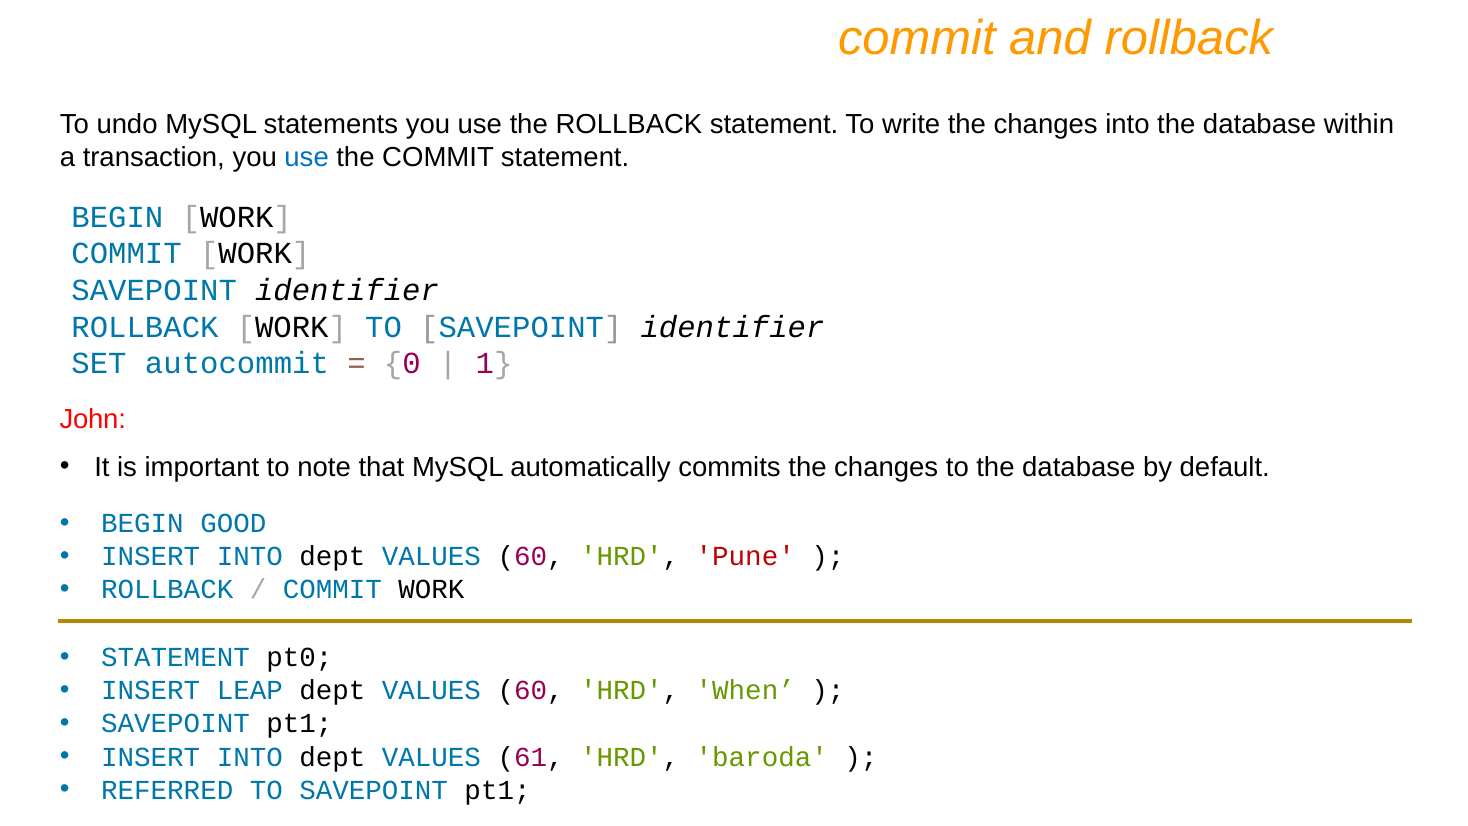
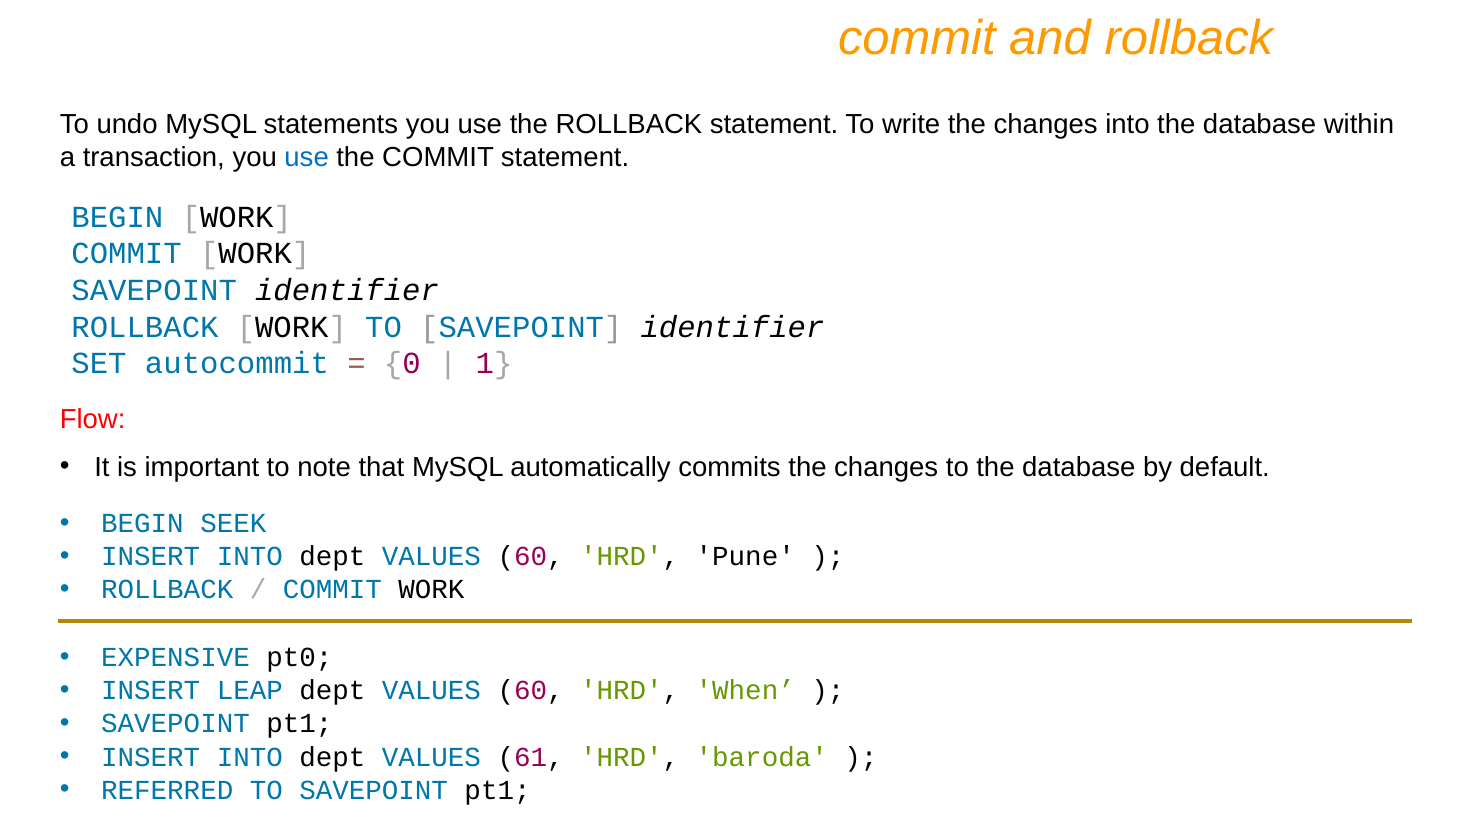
John: John -> Flow (93, 419)
GOOD: GOOD -> SEEK (233, 523)
Pune colour: red -> black (745, 556)
STATEMENT: STATEMENT -> EXPENSIVE (175, 658)
